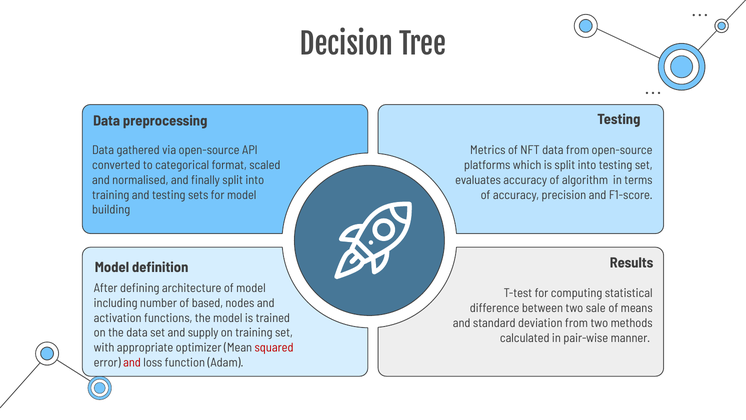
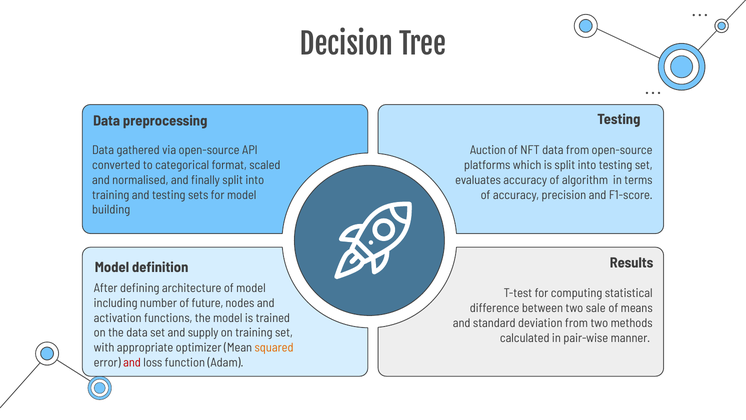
Metrics: Metrics -> Auction (488, 150)
based: based -> future (207, 303)
squared colour: red -> orange (274, 347)
